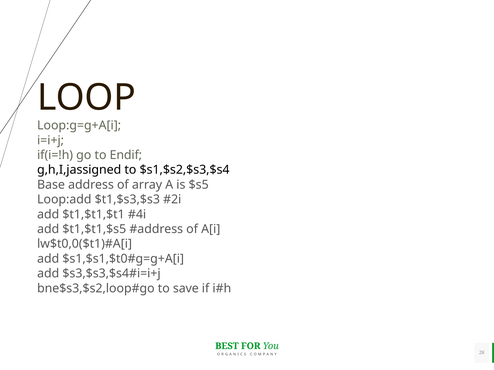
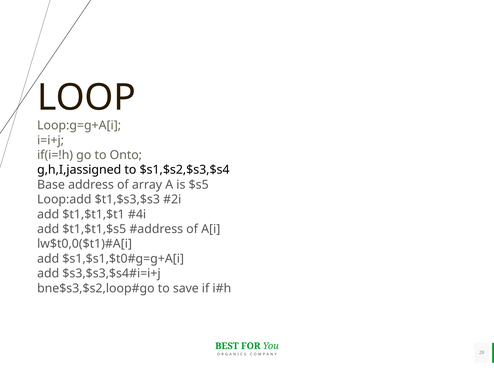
Endif: Endif -> Onto (126, 155)
